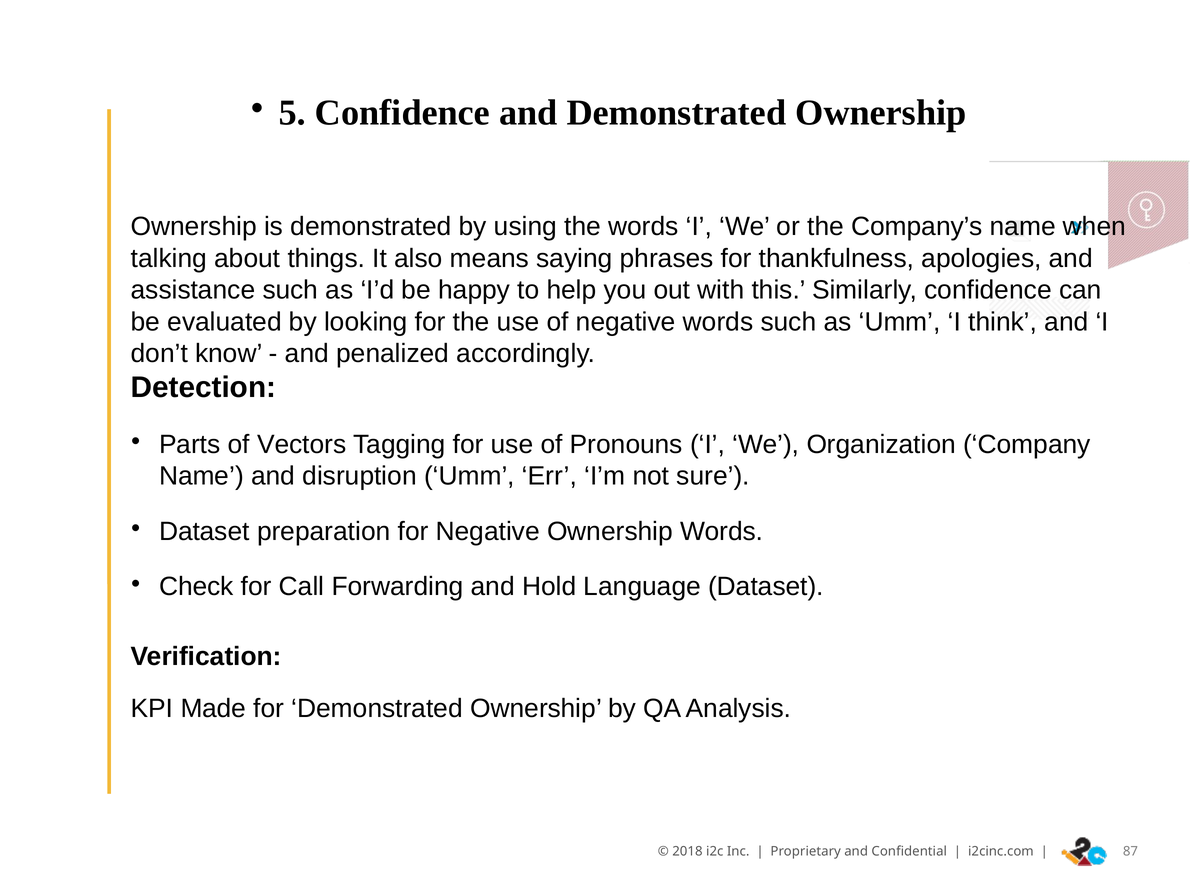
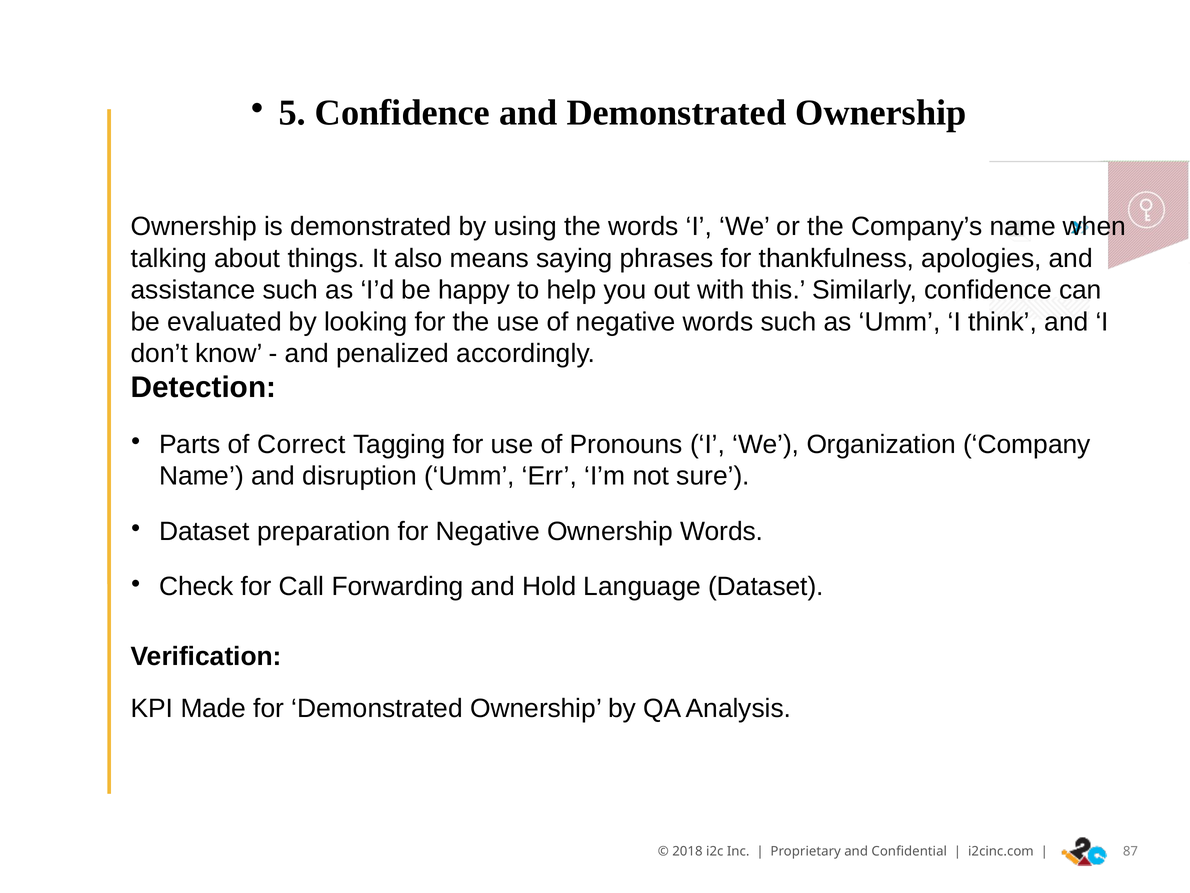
Vectors: Vectors -> Correct (302, 444)
